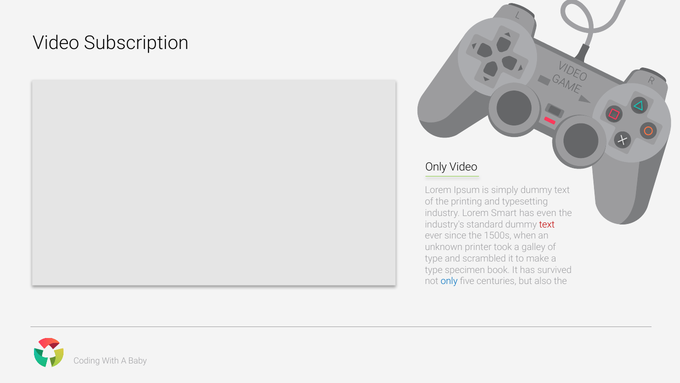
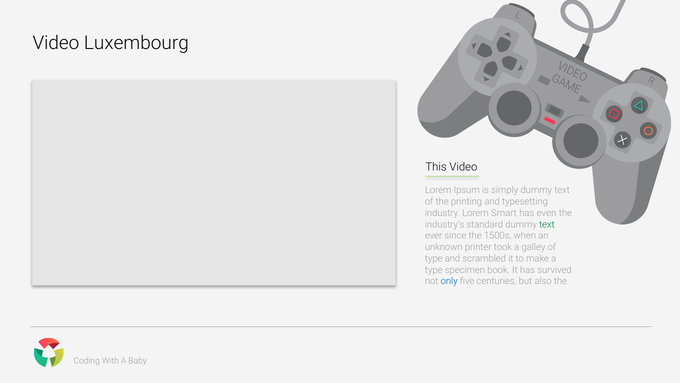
Subscription: Subscription -> Luxembourg (136, 43)
Only: Only -> This (436, 167)
text colour: red -> green (547, 224)
